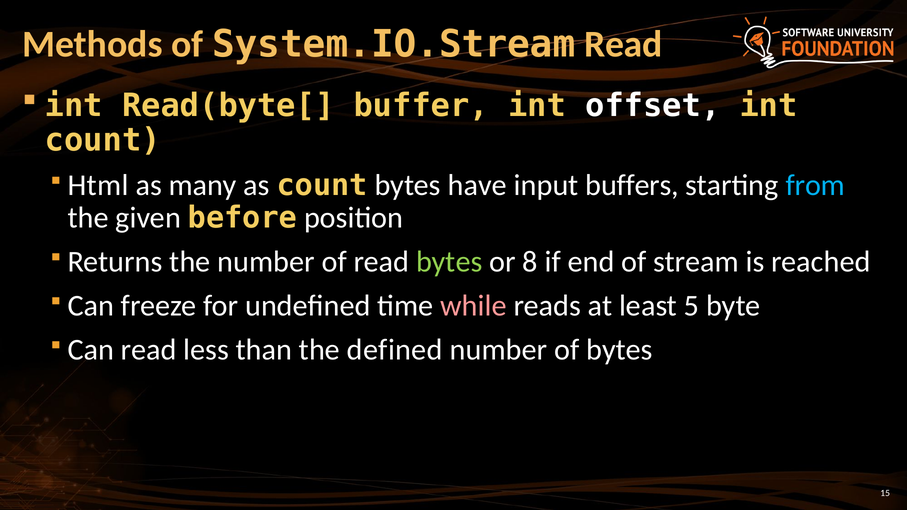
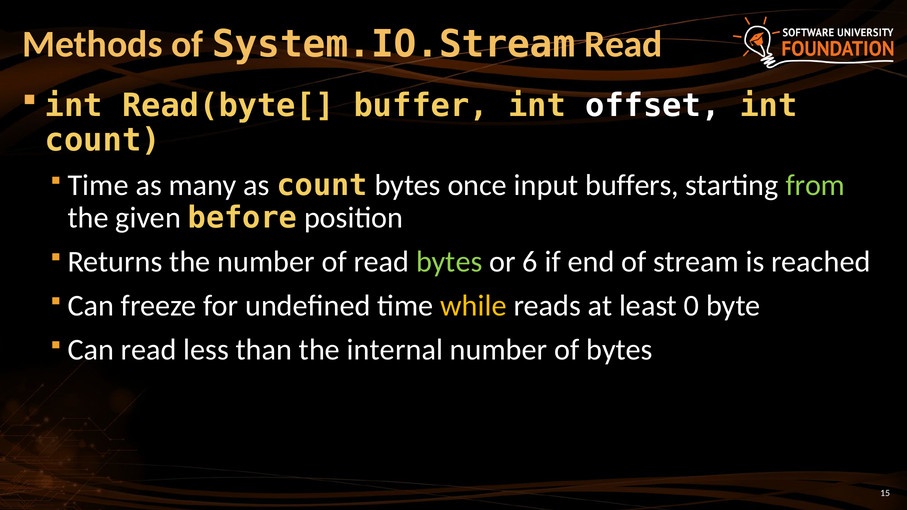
Html: Html -> Time (98, 185)
have: have -> once (477, 185)
from colour: light blue -> light green (815, 185)
8: 8 -> 6 (530, 262)
while colour: pink -> yellow (473, 306)
5: 5 -> 0 (692, 306)
defined: defined -> internal (395, 350)
